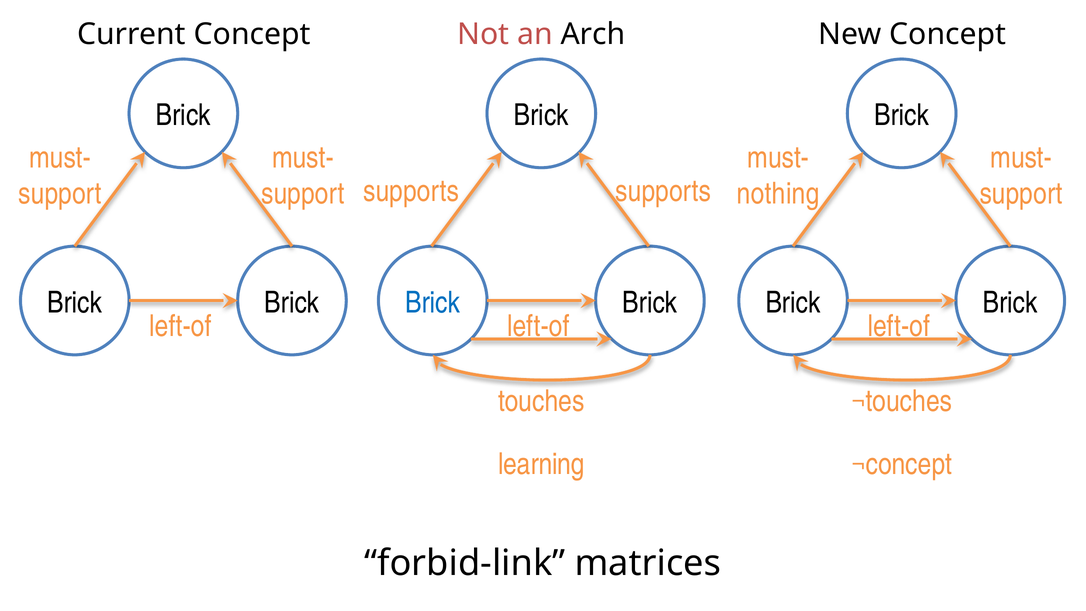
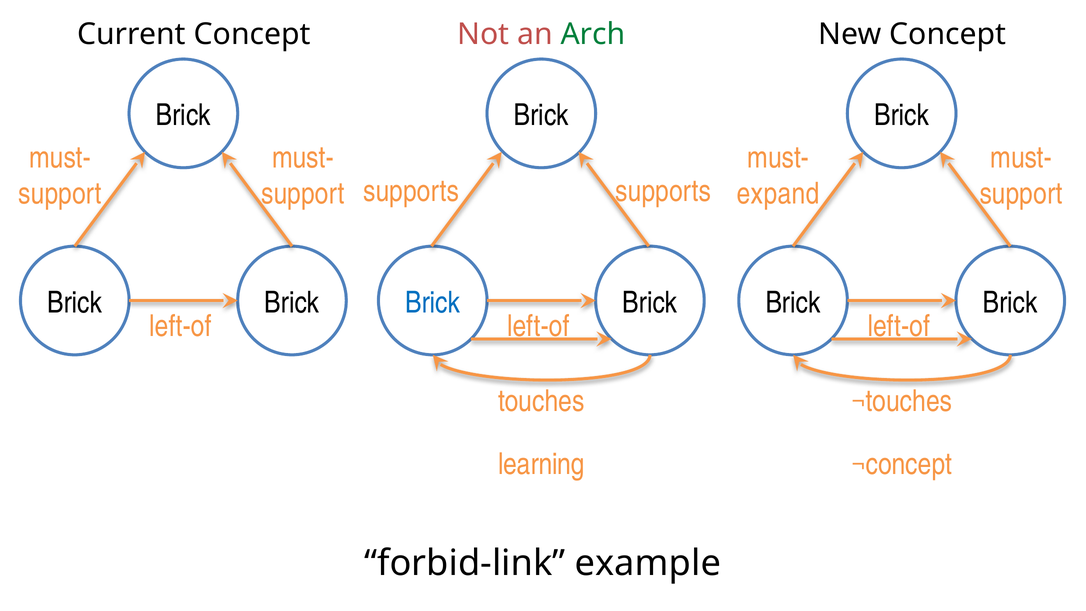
Arch colour: black -> green (593, 35)
nothing: nothing -> expand (778, 194)
matrices: matrices -> example (648, 563)
